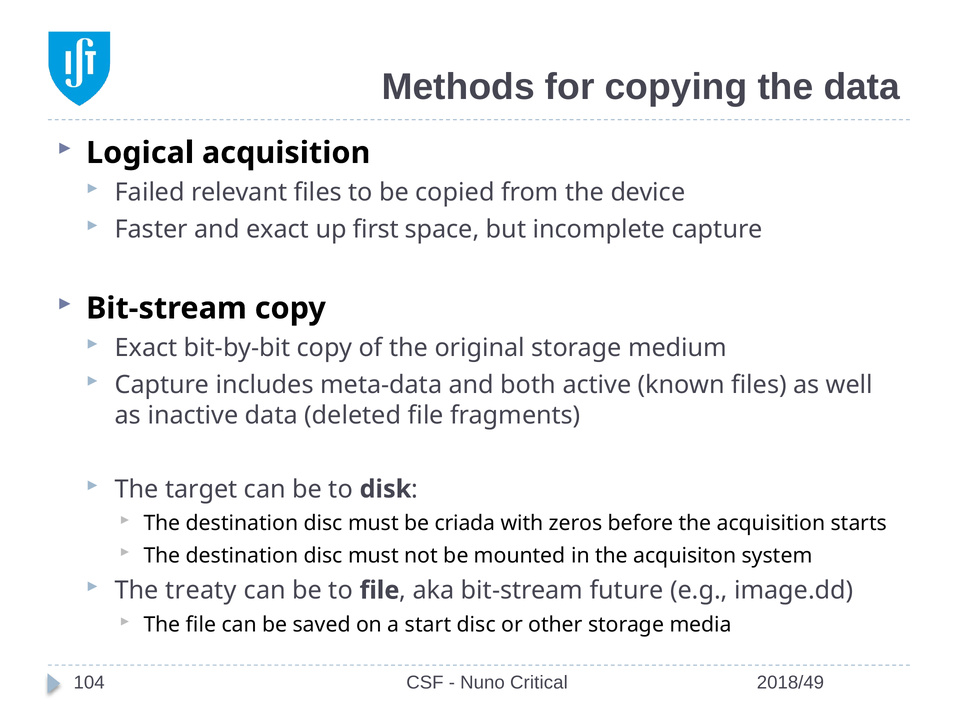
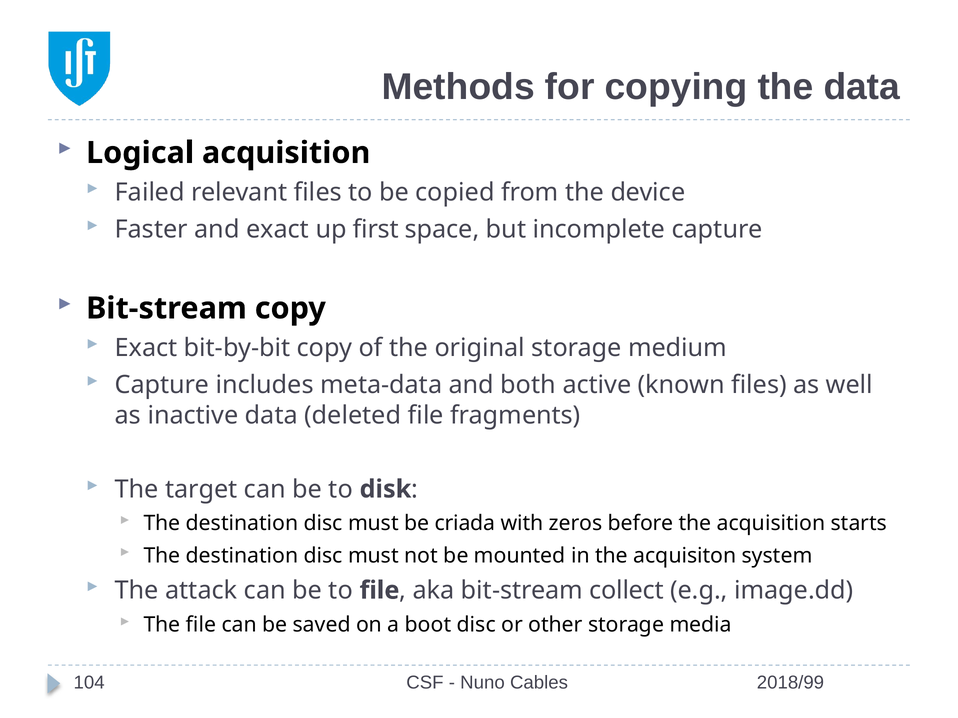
treaty: treaty -> attack (201, 591)
future: future -> collect (627, 591)
start: start -> boot (428, 625)
Critical: Critical -> Cables (539, 683)
2018/49: 2018/49 -> 2018/99 (790, 683)
